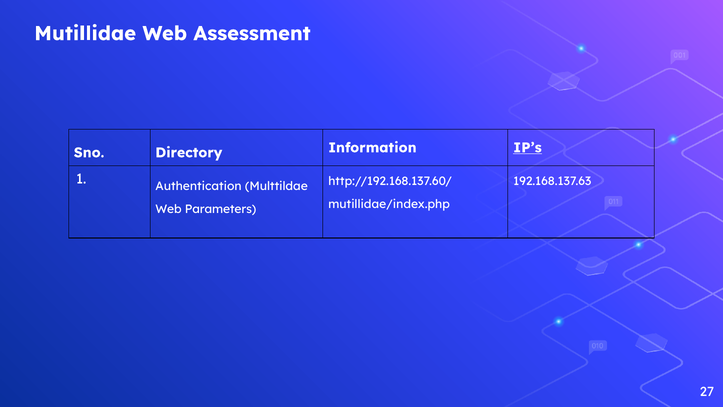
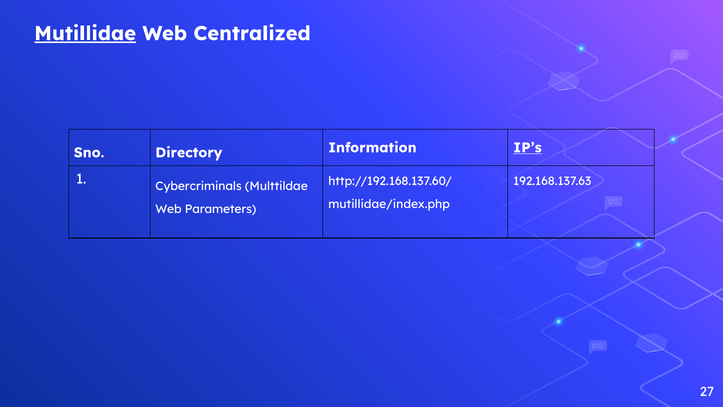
Mutillidae underline: none -> present (85, 33)
Assessment: Assessment -> Centralized (252, 33)
Authentication: Authentication -> Cybercriminals (199, 186)
